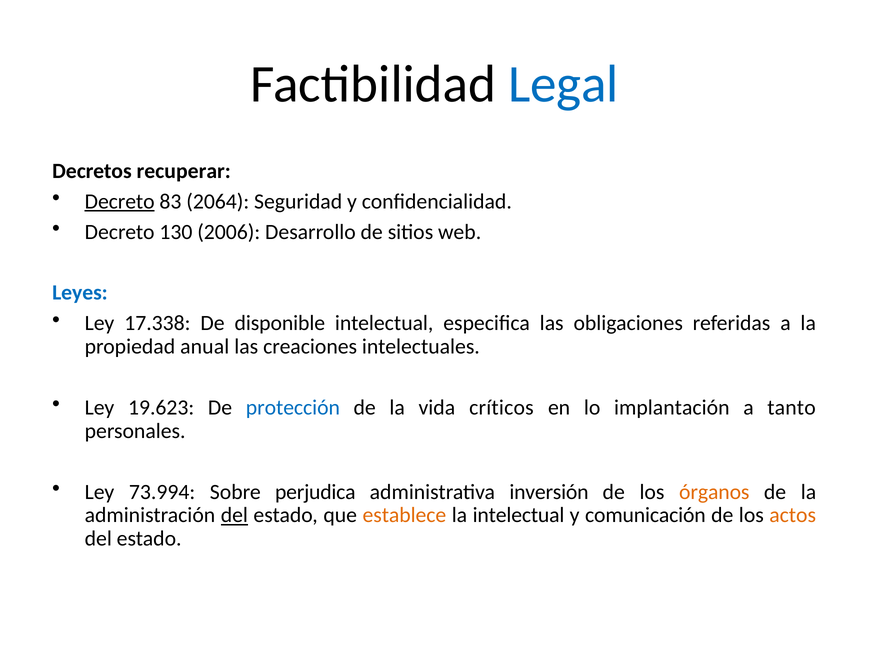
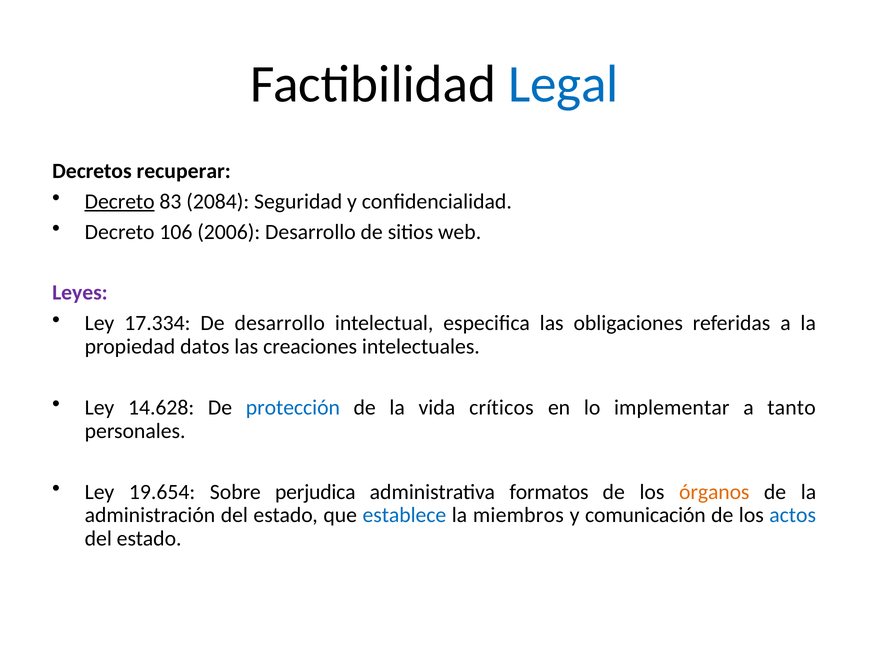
2064: 2064 -> 2084 (218, 201)
130: 130 -> 106 (176, 232)
Leyes colour: blue -> purple (80, 293)
17.338: 17.338 -> 17.334 (157, 323)
De disponible: disponible -> desarrollo (280, 323)
anual: anual -> datos (205, 347)
19.623: 19.623 -> 14.628 (161, 407)
implantación: implantación -> implementar (672, 407)
73.994: 73.994 -> 19.654 (162, 492)
inversión: inversión -> formatos (549, 492)
del underline: present -> none (234, 515)
establece colour: orange -> blue (404, 515)
la intelectual: intelectual -> miembros (518, 515)
actos colour: orange -> blue (793, 515)
